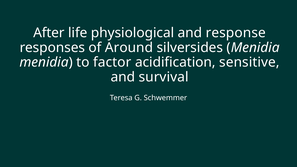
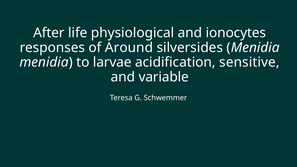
response: response -> ionocytes (236, 33)
factor: factor -> larvae (112, 62)
survival: survival -> variable (164, 77)
